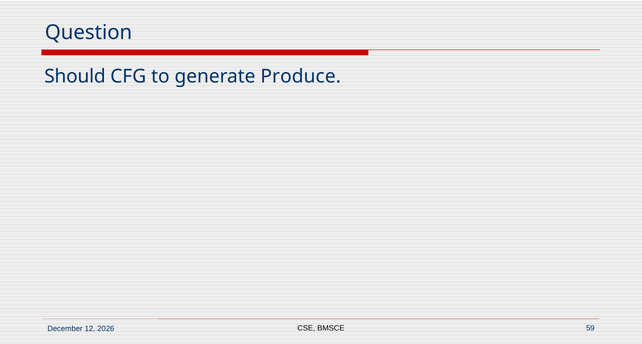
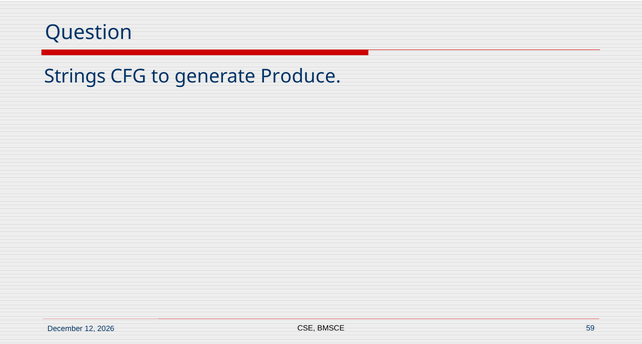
Should: Should -> Strings (75, 76)
